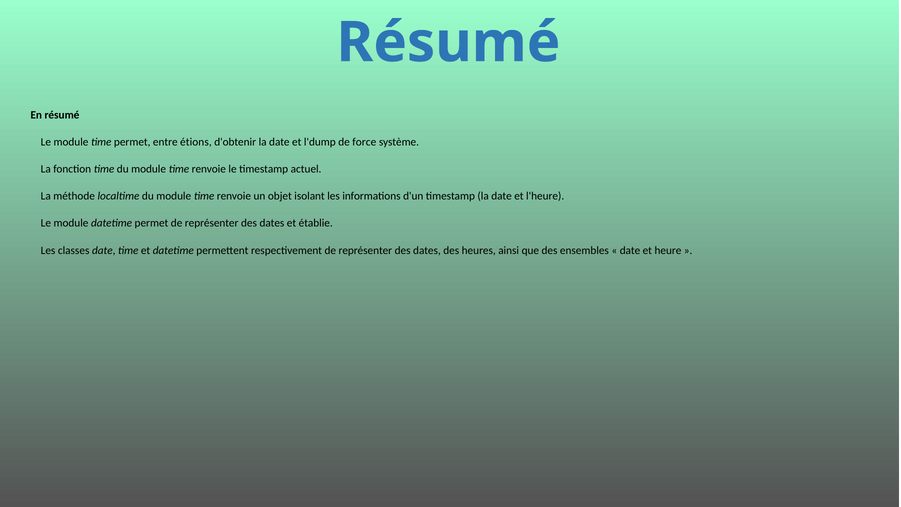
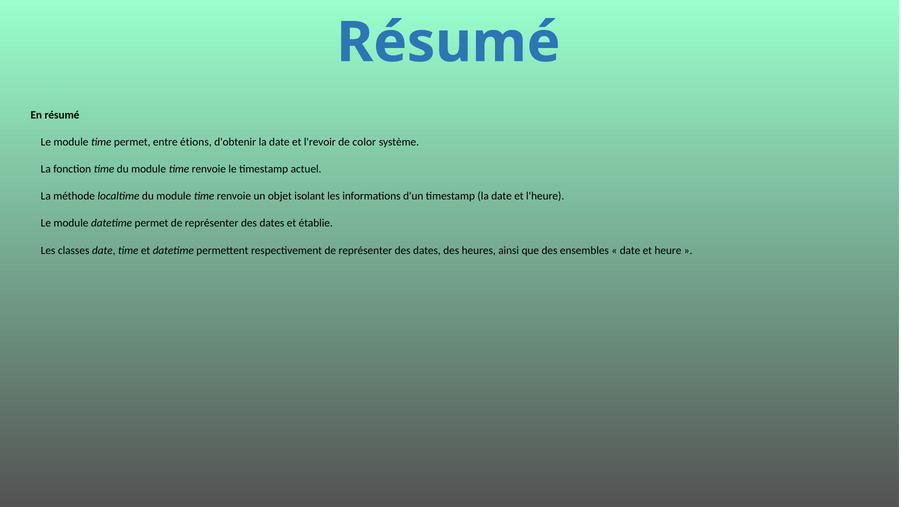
l'dump: l'dump -> l'revoir (320, 142)
force: force -> color (364, 142)
